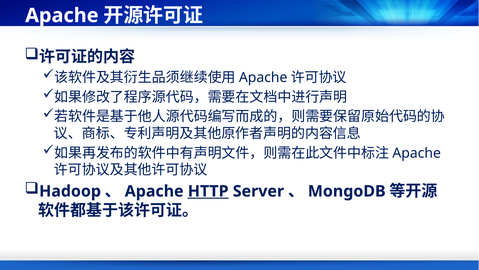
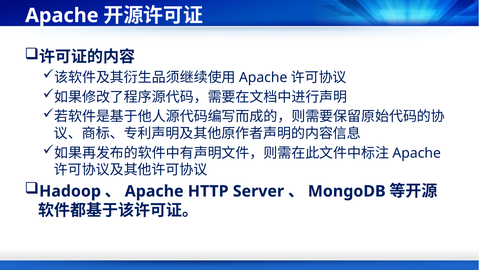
HTTP underline: present -> none (208, 191)
